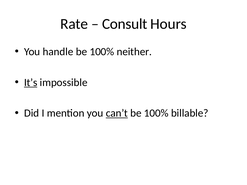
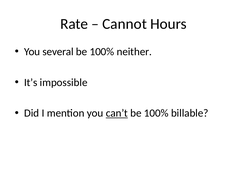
Consult: Consult -> Cannot (125, 24)
handle: handle -> several (58, 52)
It’s underline: present -> none (31, 83)
